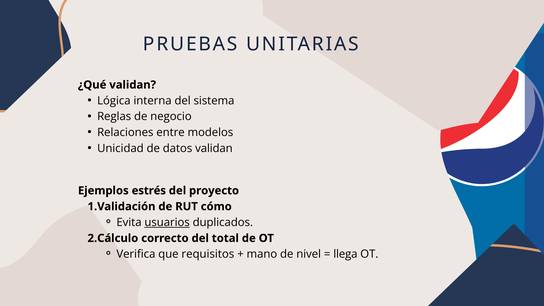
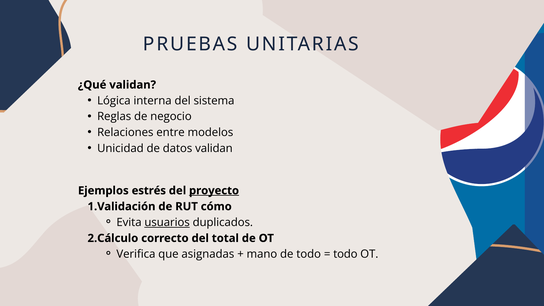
proyecto underline: none -> present (214, 191)
requisitos: requisitos -> asignadas (208, 254)
de nivel: nivel -> todo (309, 254)
llega: llega -> todo (345, 254)
